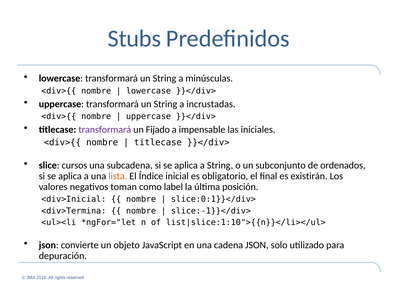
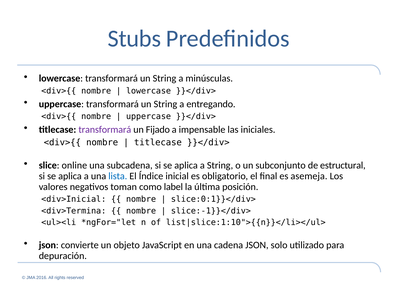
incrustadas: incrustadas -> entregando (211, 104)
cursos: cursos -> online (74, 165)
ordenados: ordenados -> estructural (343, 165)
lista colour: orange -> blue (118, 176)
existirán: existirán -> asemeja (309, 176)
